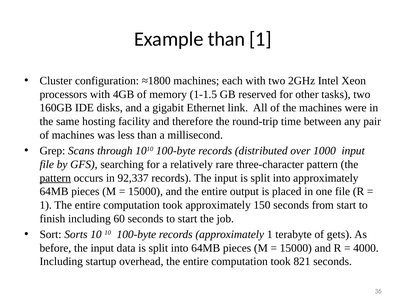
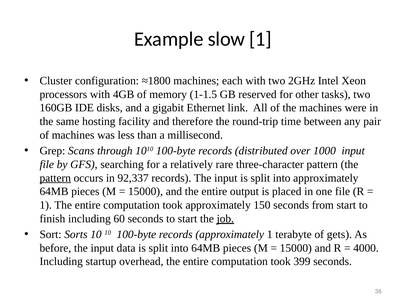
Example than: than -> slow (226, 39)
job underline: none -> present (225, 218)
821: 821 -> 399 (302, 261)
